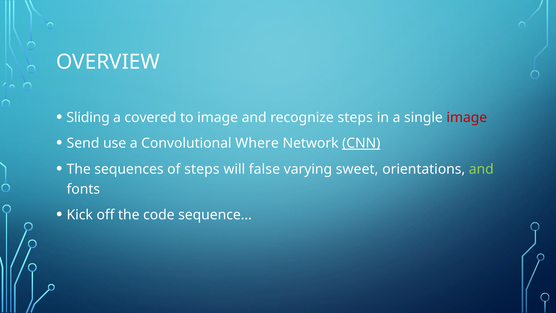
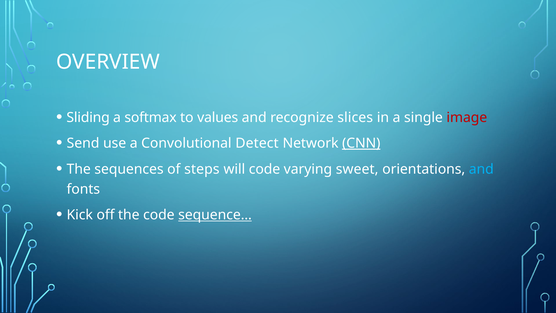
covered: covered -> softmax (151, 117)
to image: image -> values (218, 117)
recognize steps: steps -> slices (355, 117)
Where: Where -> Detect (257, 143)
will false: false -> code (265, 169)
and colour: light green -> light blue (481, 169)
sequence… underline: none -> present (215, 215)
